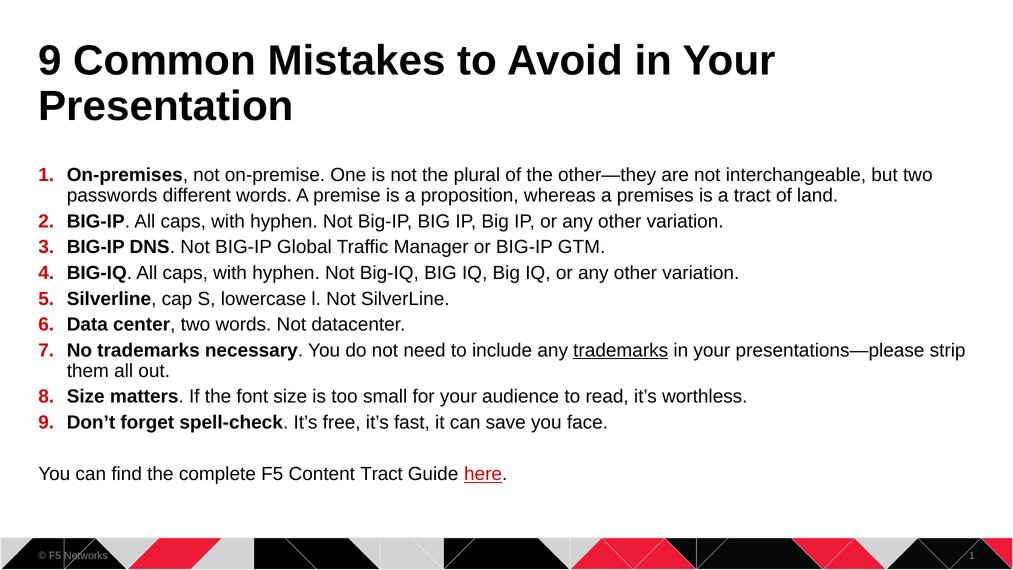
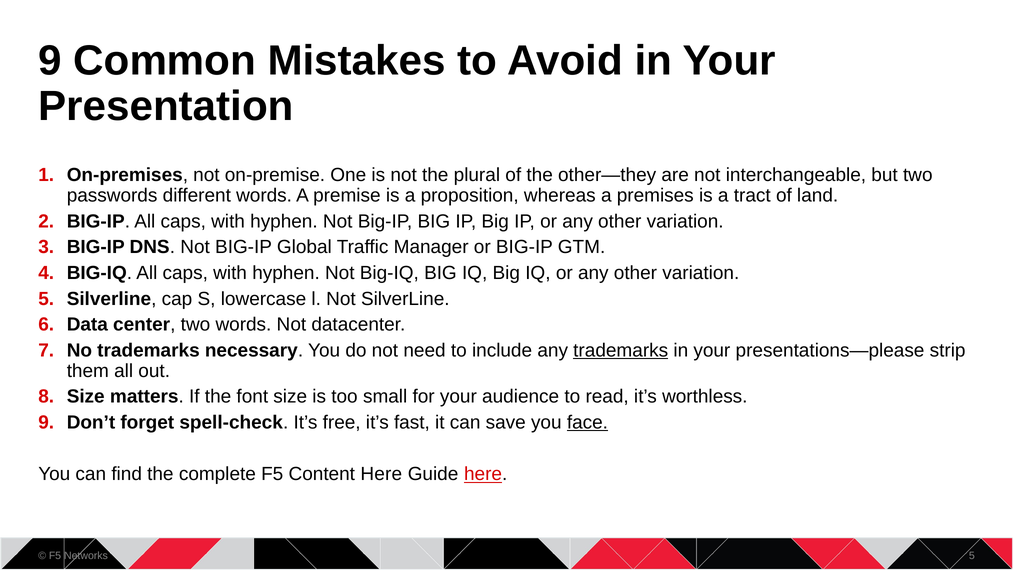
face underline: none -> present (587, 422)
Content Tract: Tract -> Here (381, 474)
Networks 1: 1 -> 5 (972, 555)
